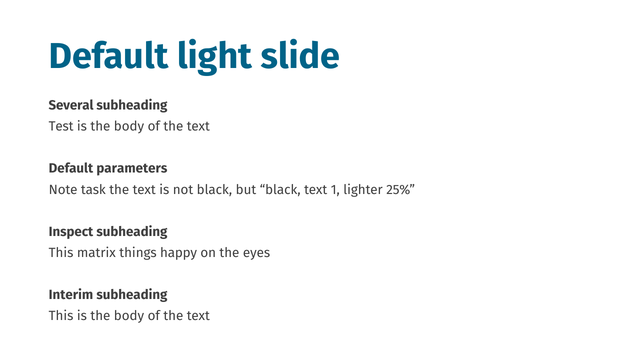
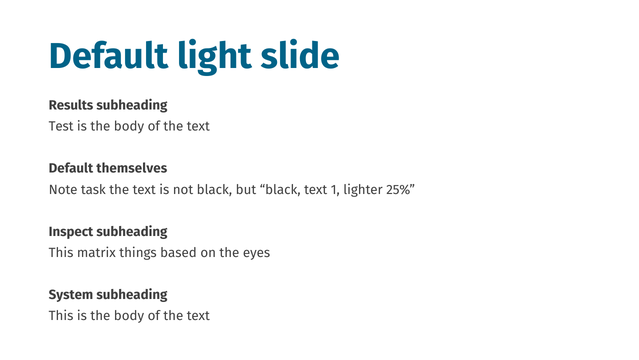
Several: Several -> Results (71, 105)
parameters: parameters -> themselves (132, 168)
happy: happy -> based (178, 252)
Interim: Interim -> System (71, 295)
